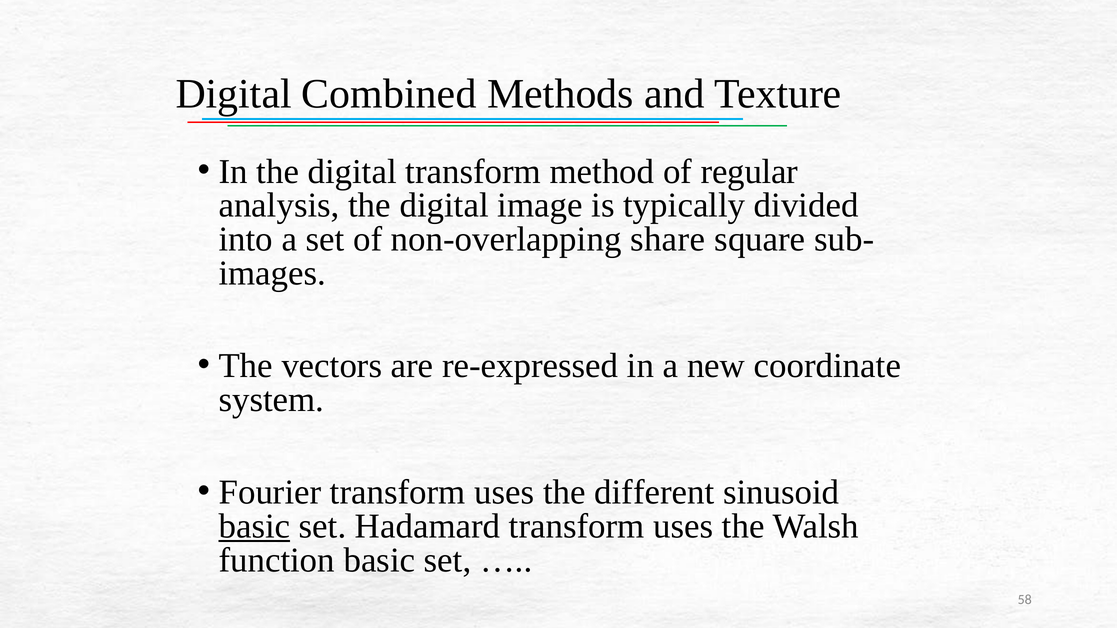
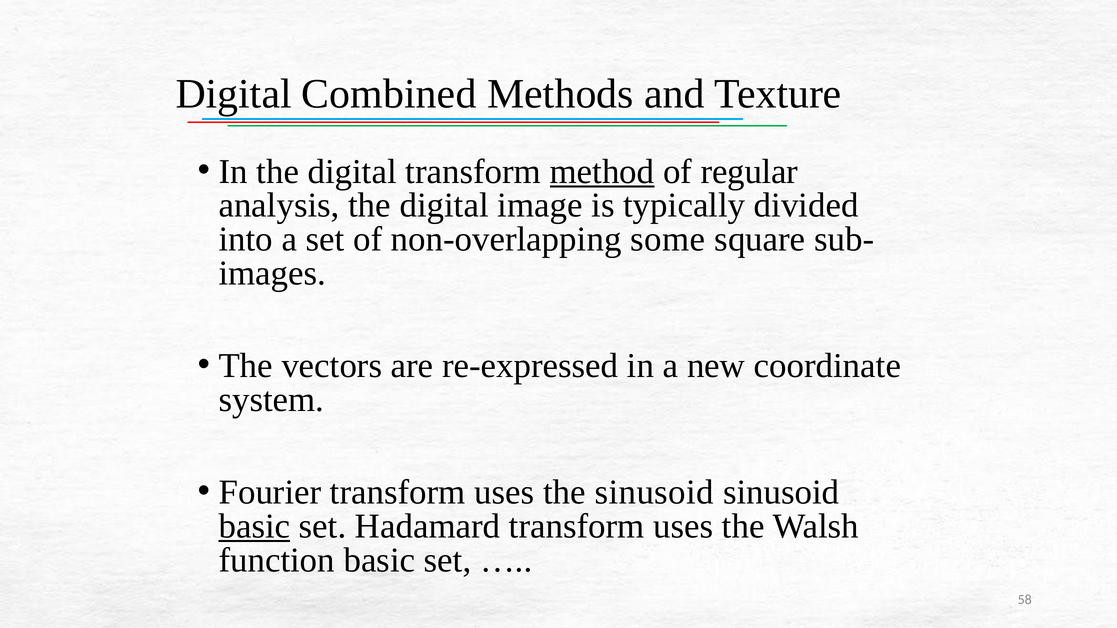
method underline: none -> present (602, 172)
share: share -> some (668, 239)
the different: different -> sinusoid (654, 492)
